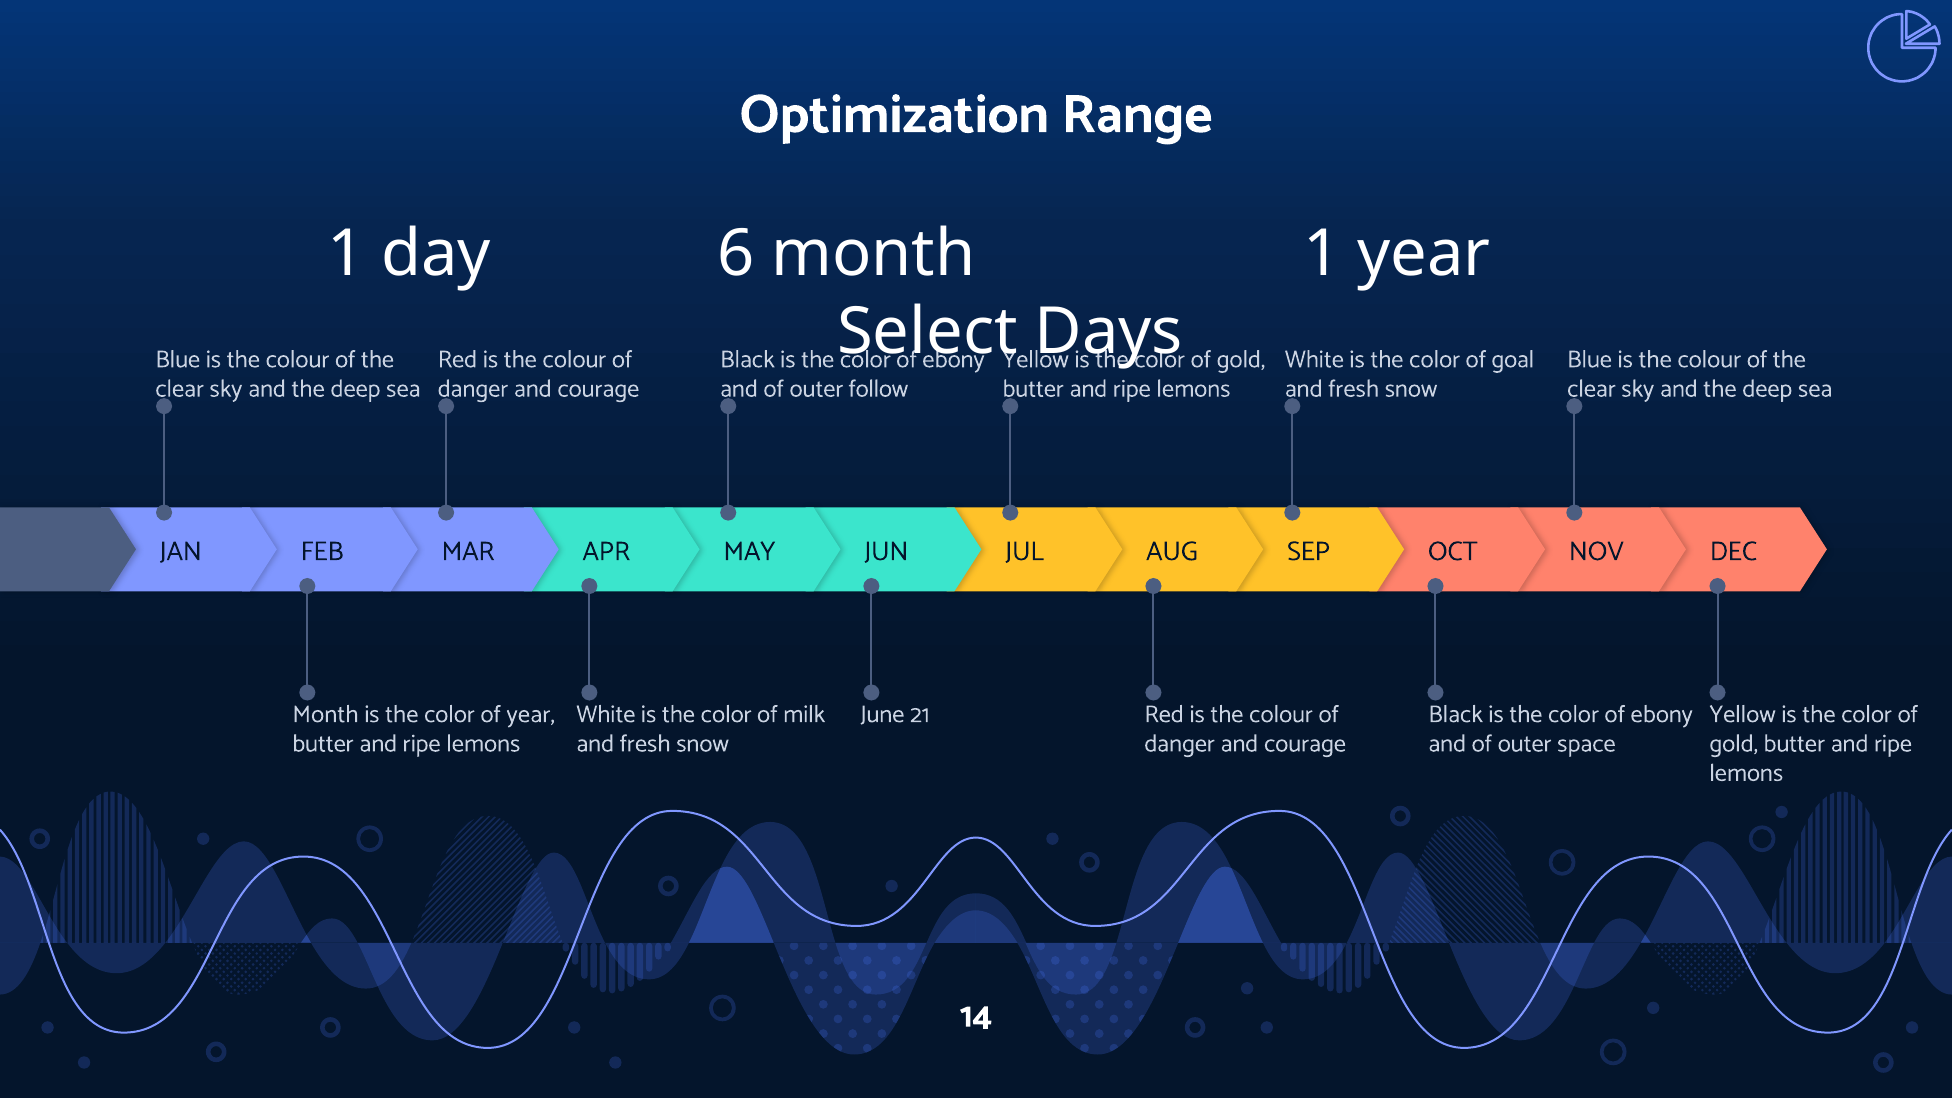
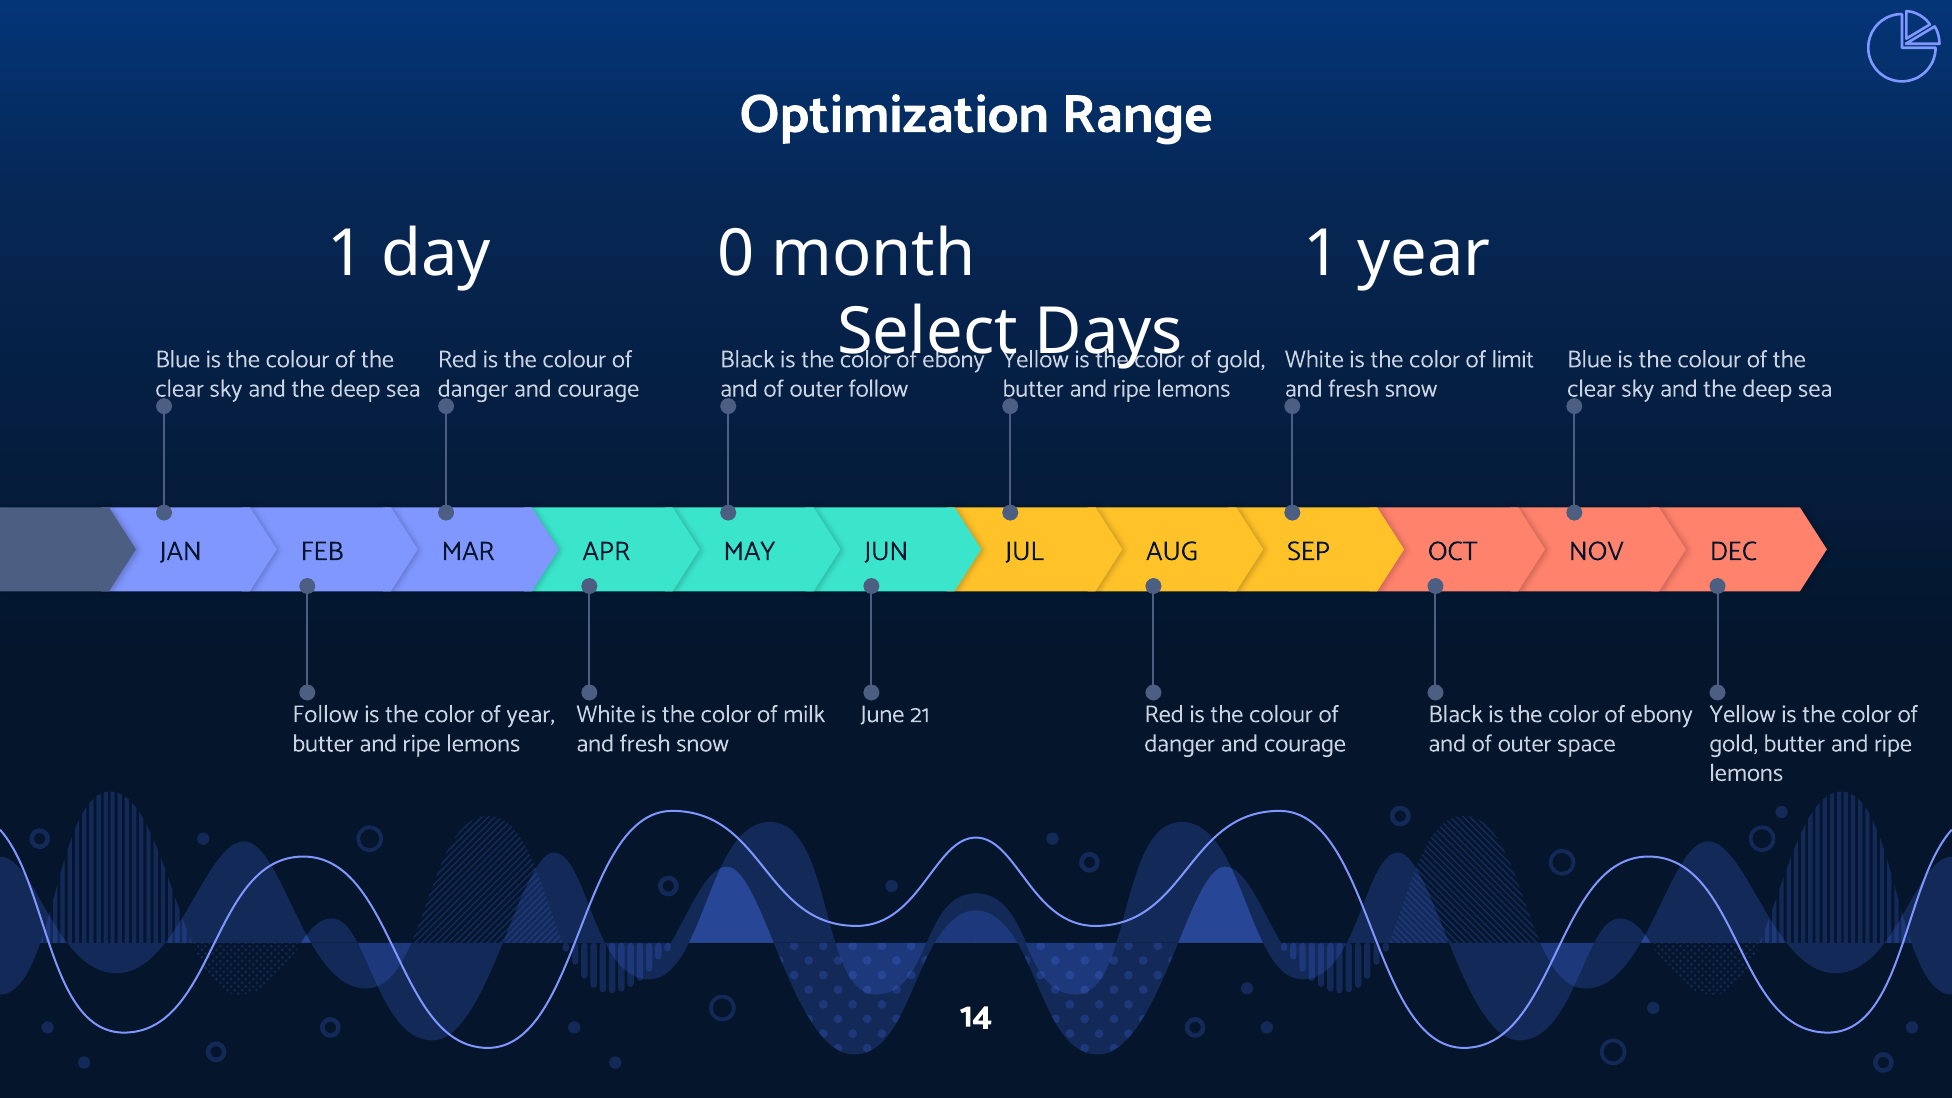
6: 6 -> 0 (736, 254)
goal: goal -> limit (1513, 359)
Month: Month -> Follow (325, 714)
